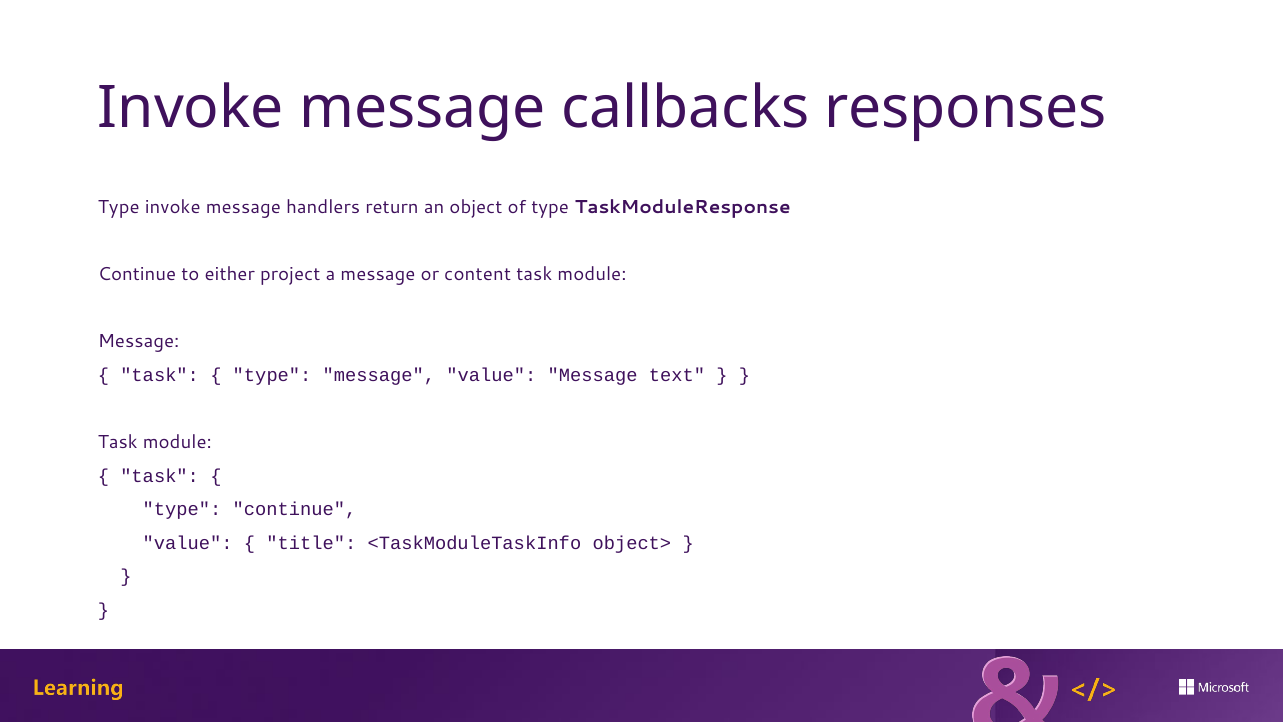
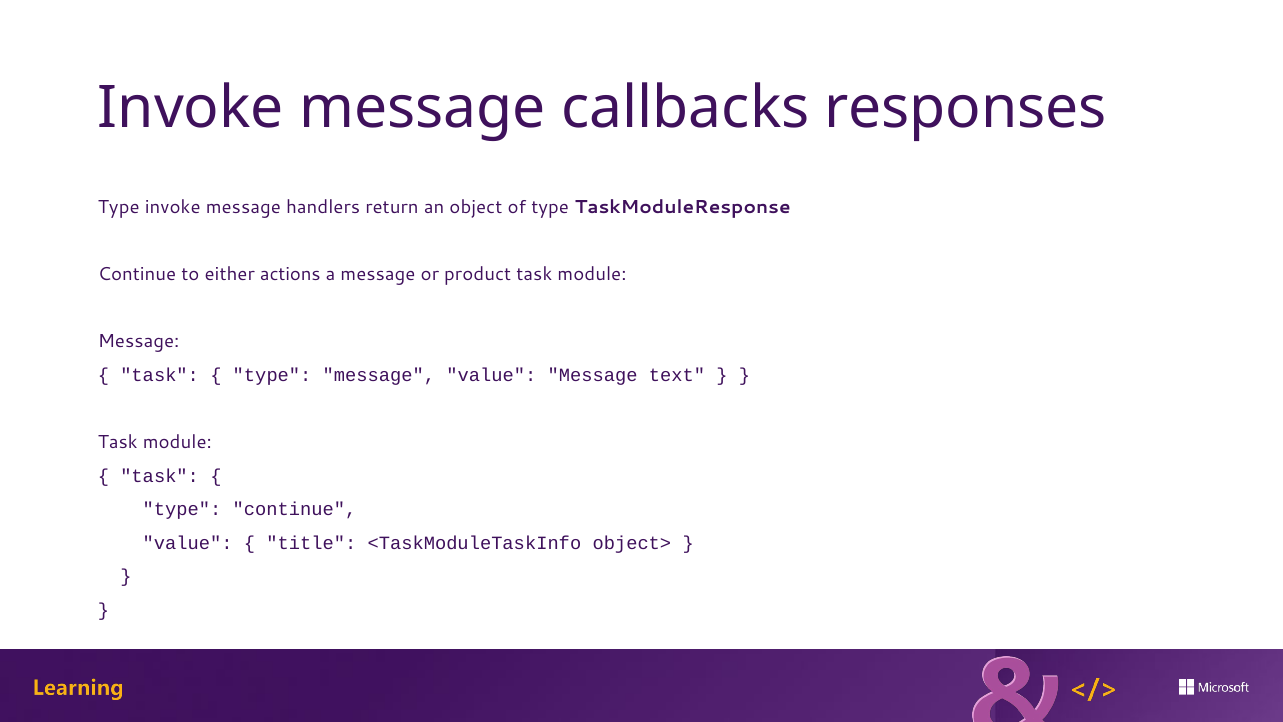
project: project -> actions (290, 274)
content: content -> product (478, 274)
